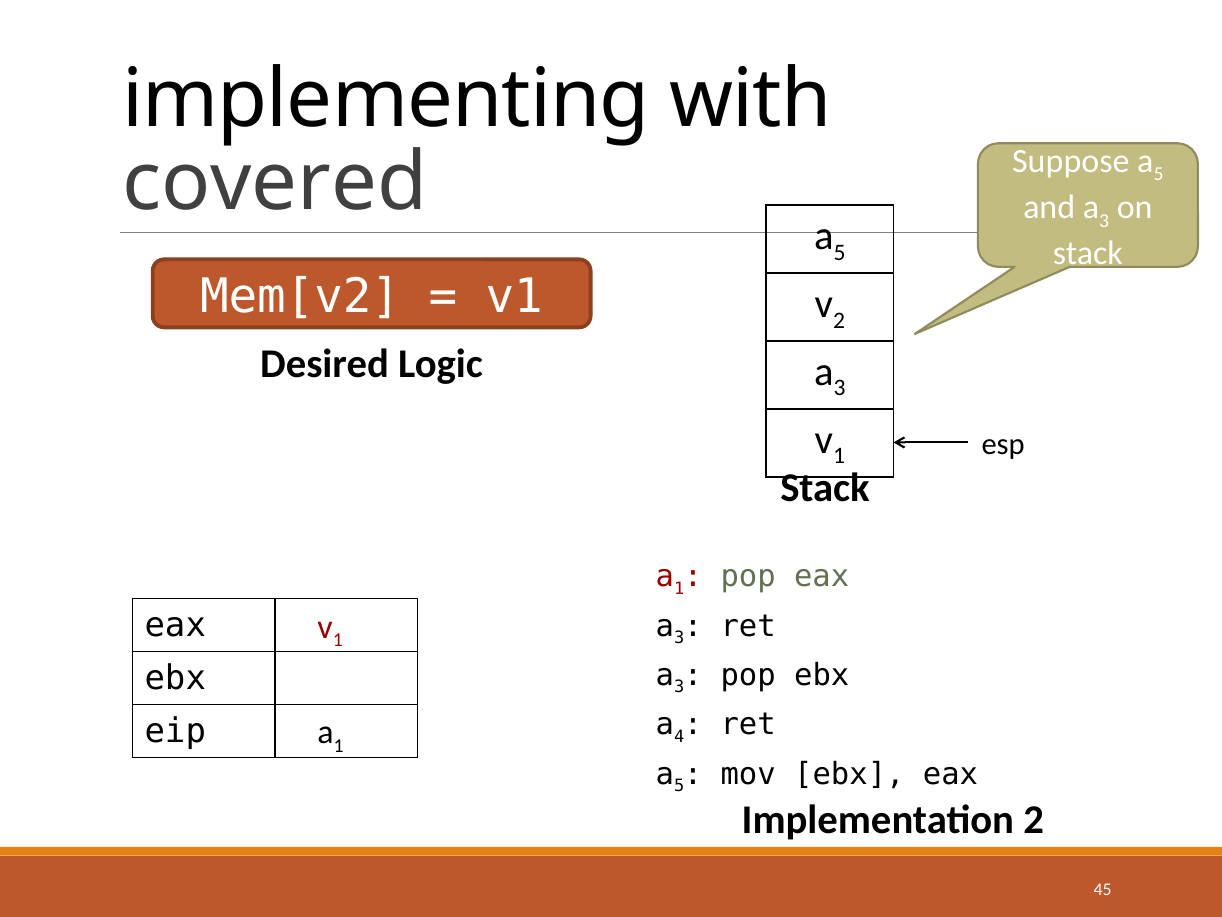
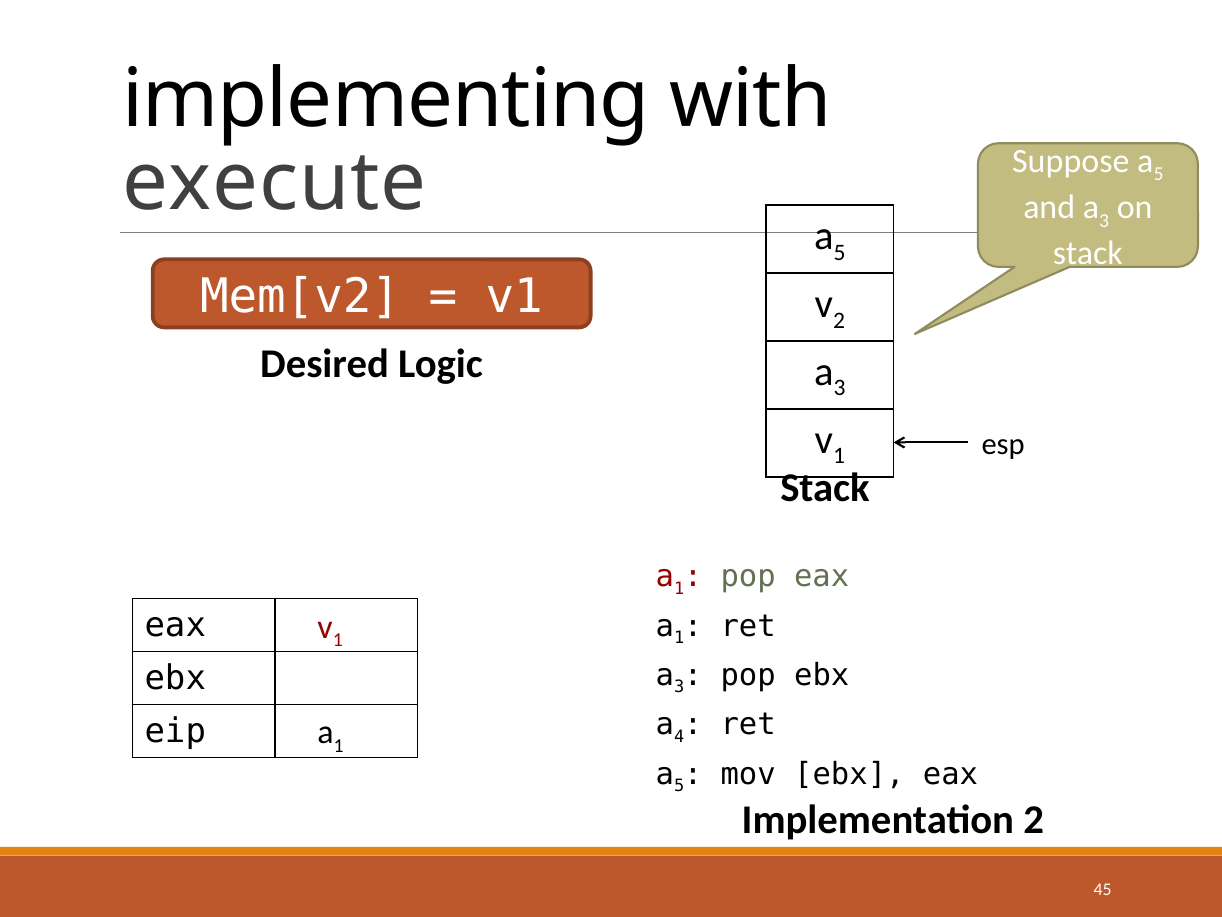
covered: covered -> execute (274, 183)
3: 3 -> 1 (679, 638)
